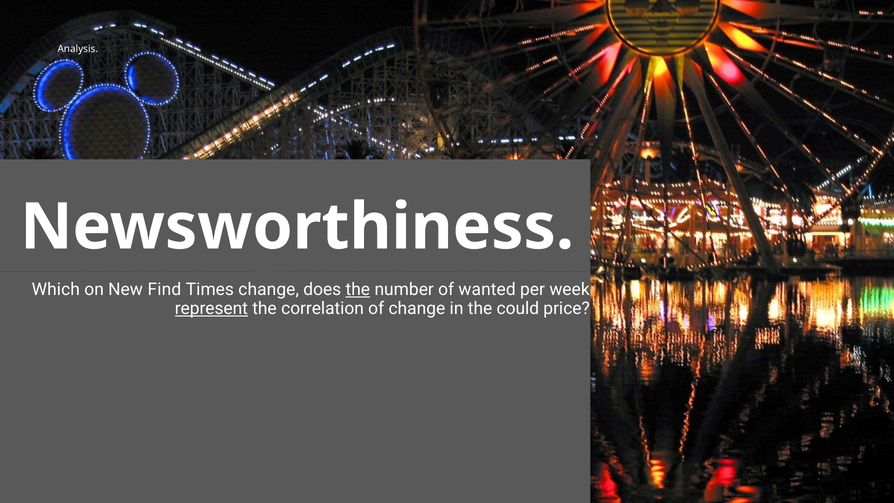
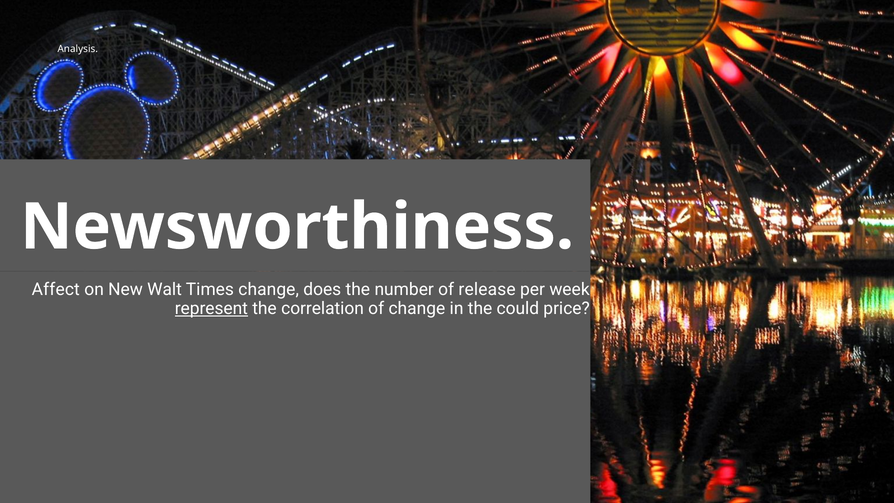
Which: Which -> Affect (56, 289)
Find: Find -> Walt (165, 289)
the underline: present -> none (358, 289)
wanted: wanted -> release (487, 289)
